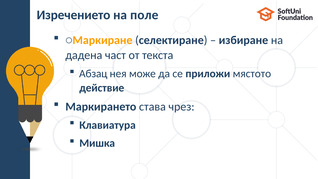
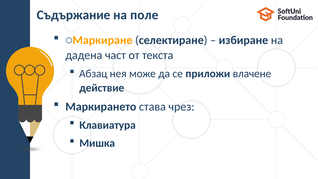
Изречението: Изречението -> Съдържание (73, 15)
мястото: мястото -> влачене (252, 74)
